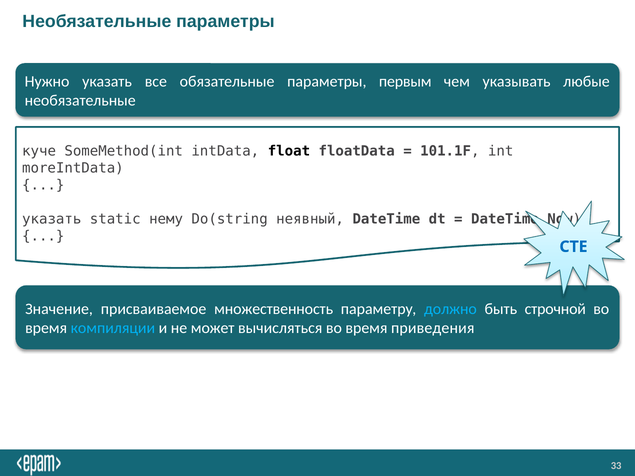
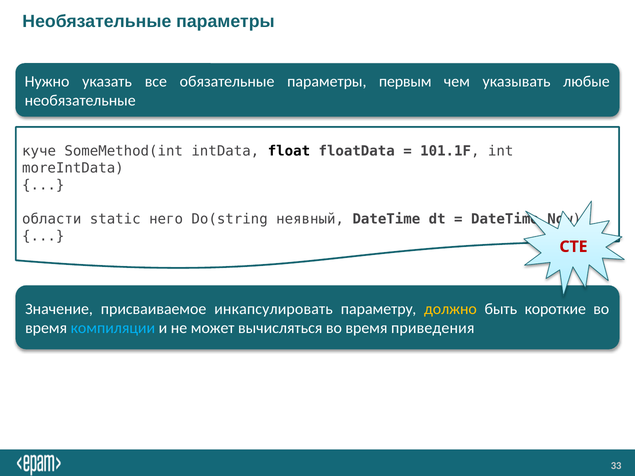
указать: указать -> области (52, 219)
нему: нему -> него (166, 219)
CTE colour: blue -> red (573, 247)
множественность: множественность -> инкапсулировать (274, 309)
должно colour: light blue -> yellow (450, 309)
строчной: строчной -> короткие (555, 309)
